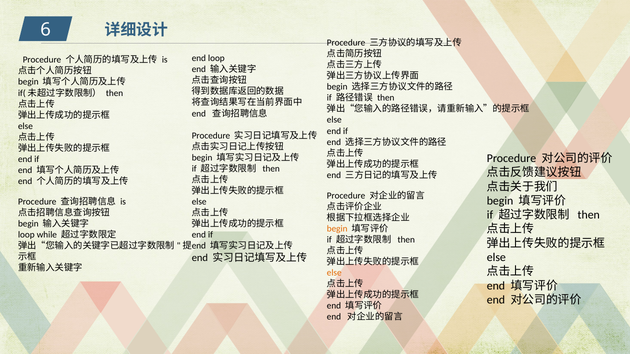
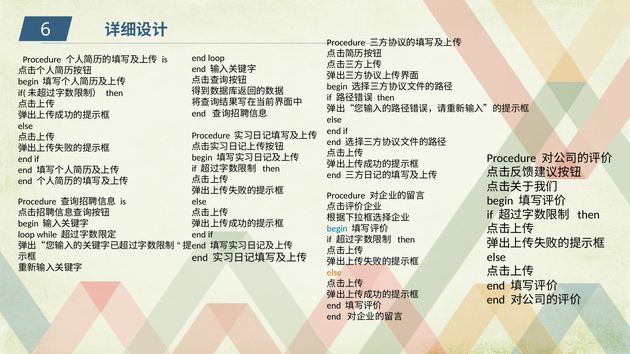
begin colour: orange -> blue (337, 229)
